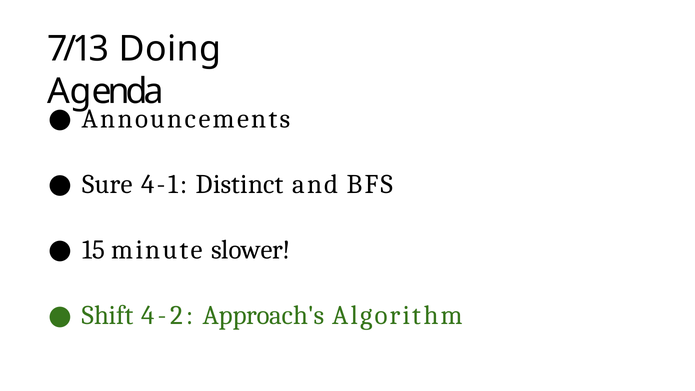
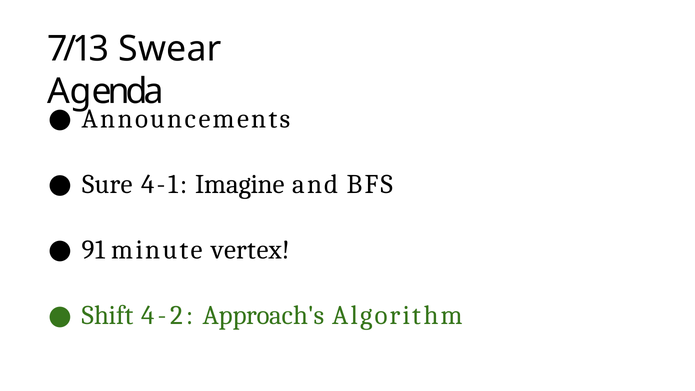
Doing: Doing -> Swear (170, 49)
Distinct: Distinct -> Imagine (240, 184)
15: 15 -> 91 (93, 250)
slower: slower -> vertex (251, 250)
